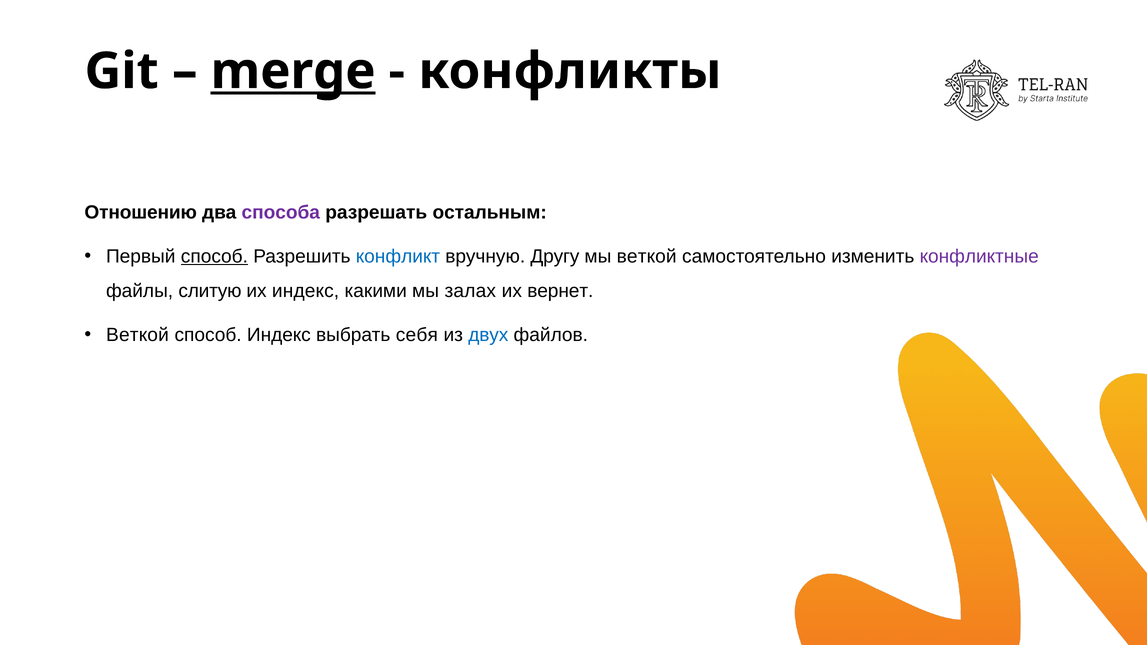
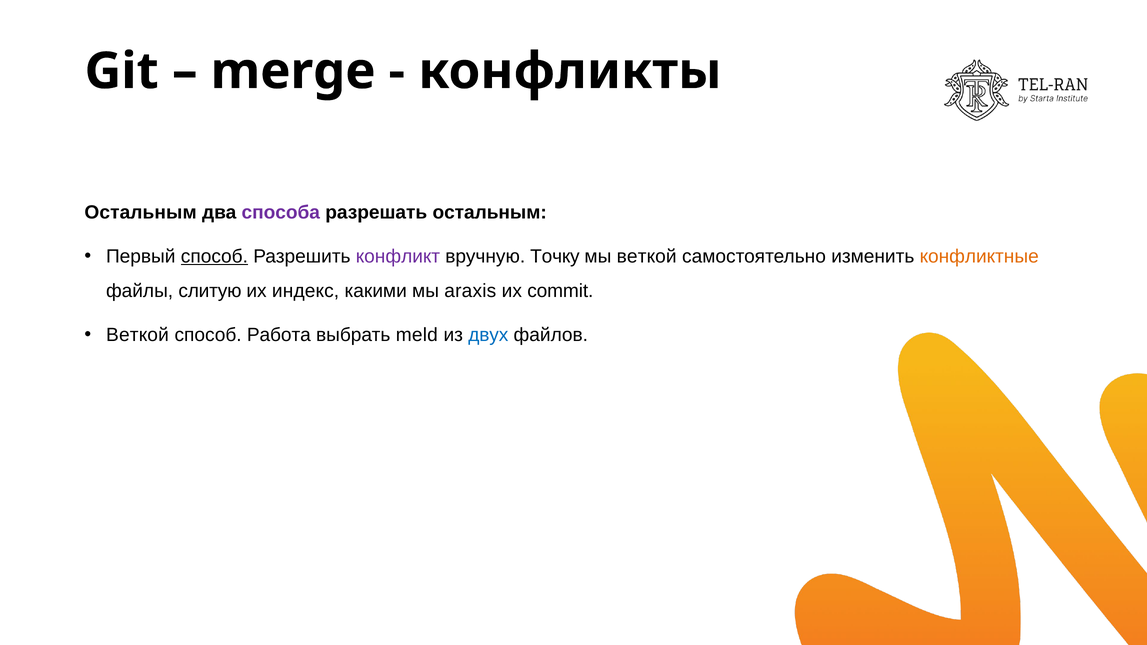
merge underline: present -> none (293, 71)
Отношению: Отношению -> Остальным (141, 213)
конфликт colour: blue -> purple (398, 256)
Другу: Другу -> Точку (555, 256)
конфликтные colour: purple -> orange (979, 256)
залах: залах -> araxis (470, 291)
вернет: вернет -> commit (560, 291)
способ Индекс: Индекс -> Работа (279, 335)
себя: себя -> meld (417, 335)
